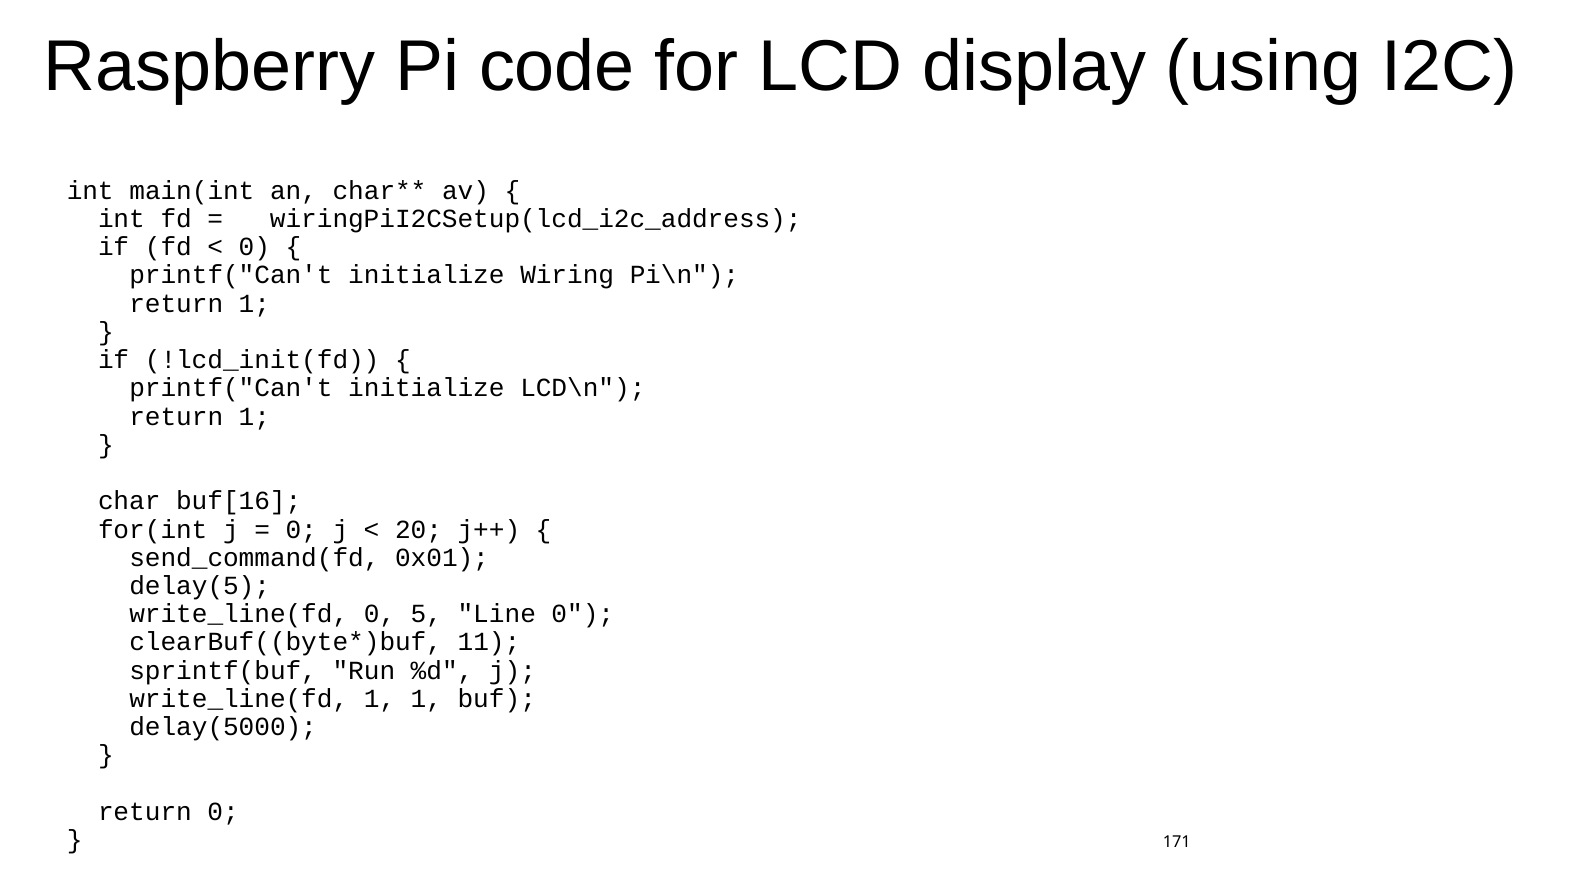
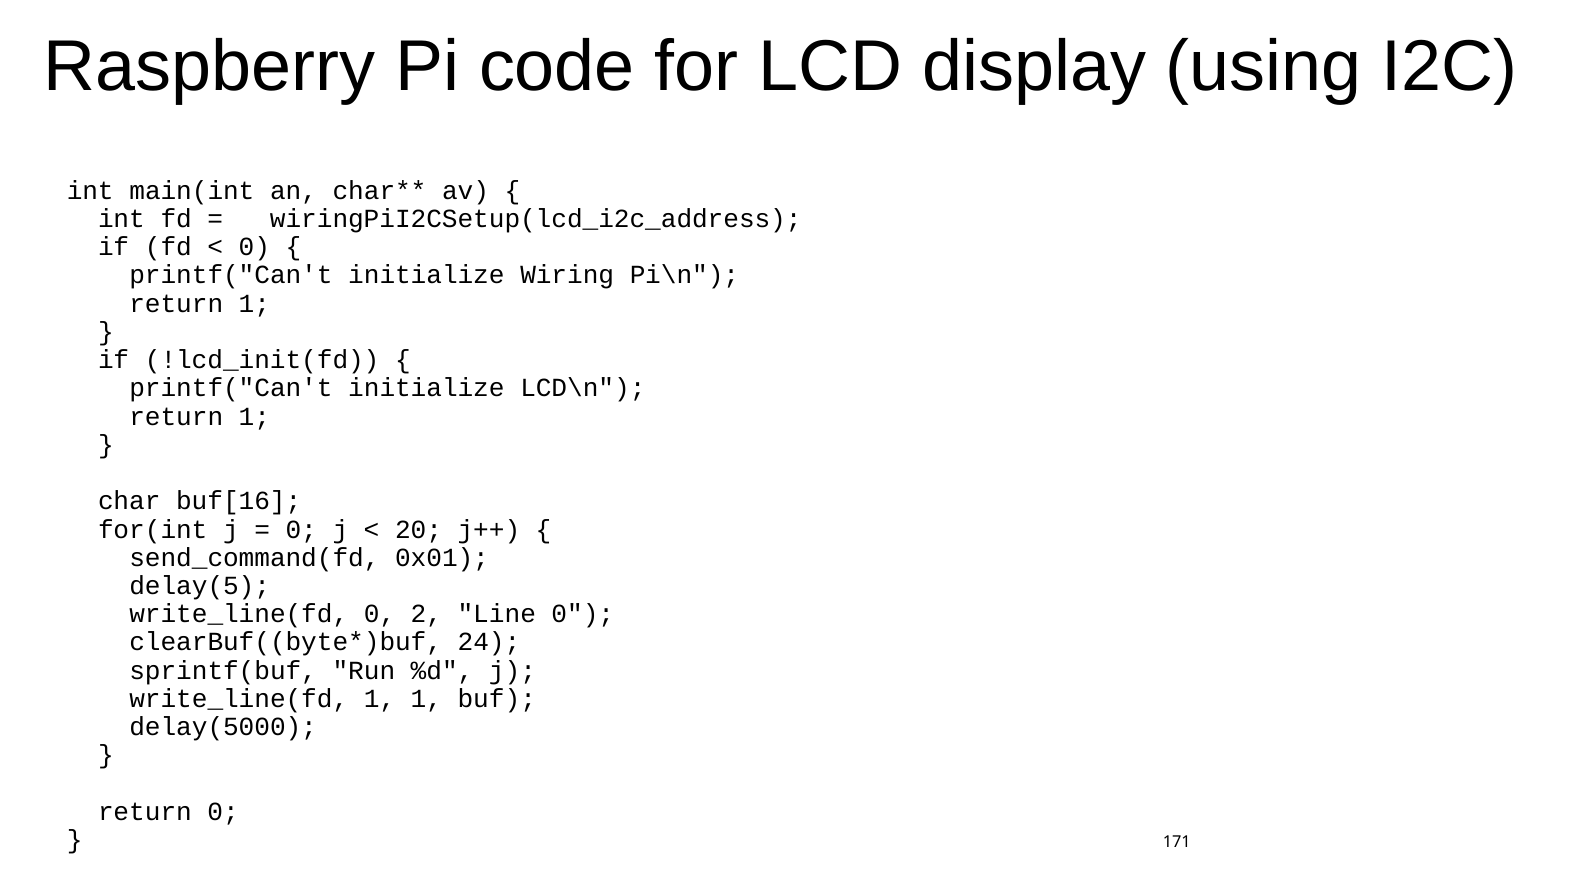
5: 5 -> 2 (426, 614)
11: 11 -> 24 (489, 642)
